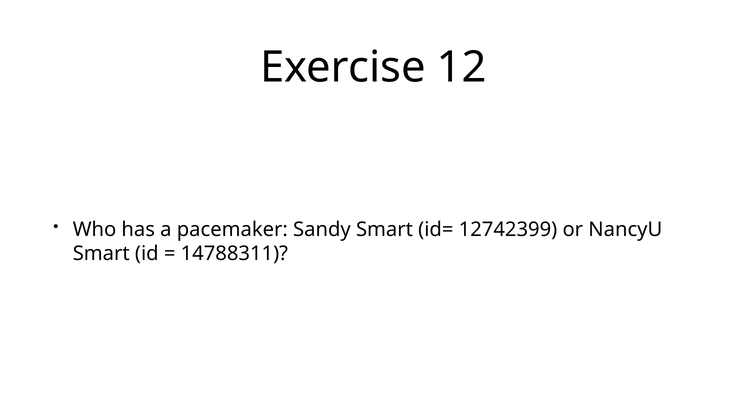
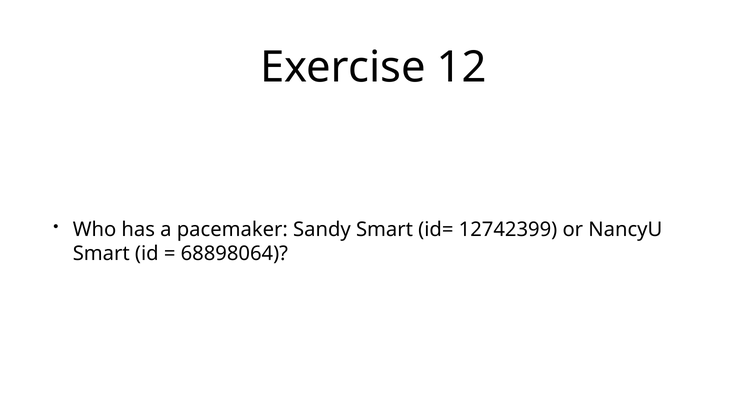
14788311: 14788311 -> 68898064 (234, 254)
